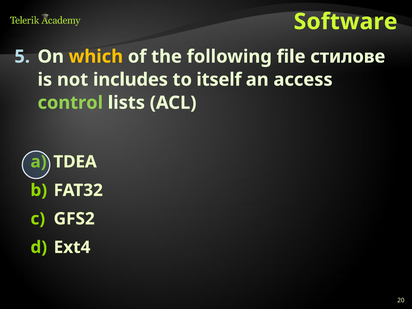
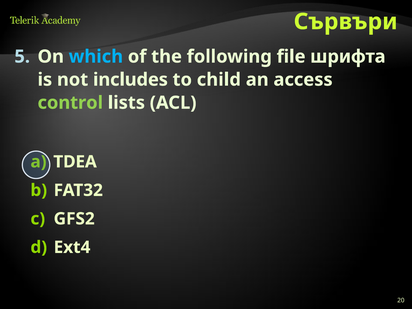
Software: Software -> Сървъри (346, 22)
which colour: yellow -> light blue (96, 57)
стилове: стилове -> шрифта (348, 57)
itself: itself -> child (219, 80)
